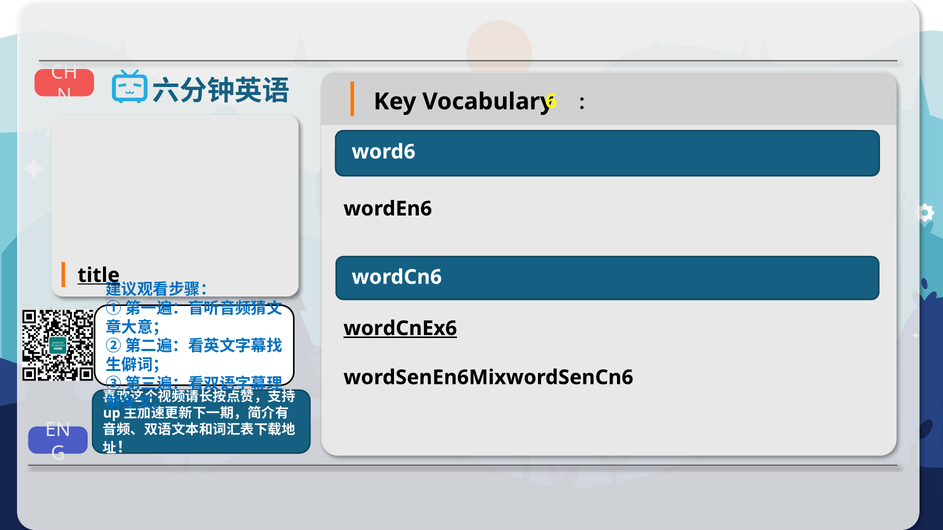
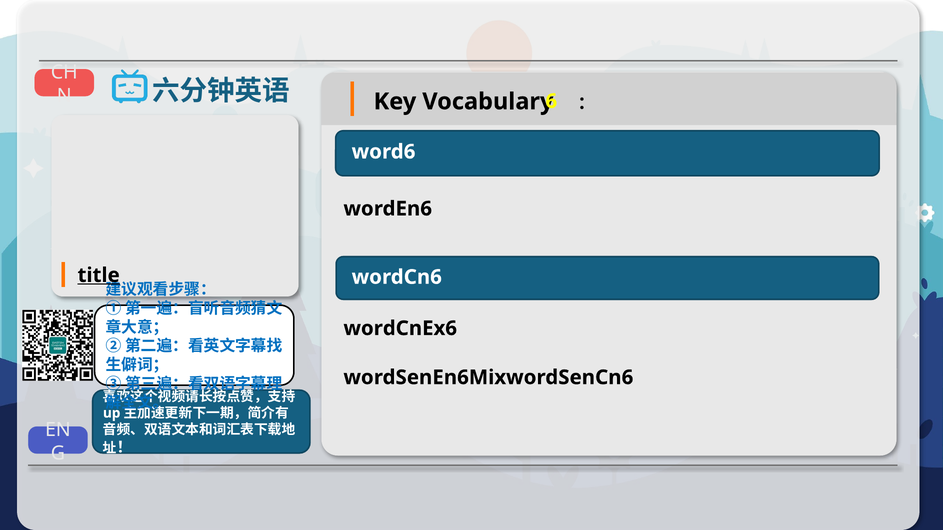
wordCnEx6 underline: present -> none (400, 329)
